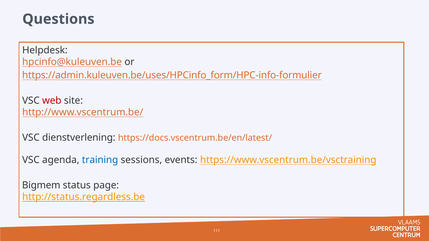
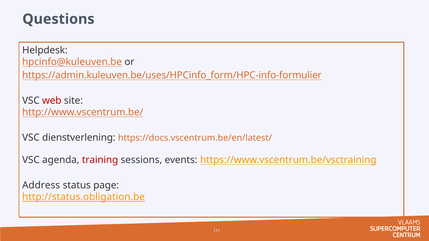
training colour: blue -> red (100, 160)
Bigmem: Bigmem -> Address (41, 185)
http://status.regardless.be: http://status.regardless.be -> http://status.obligation.be (84, 197)
